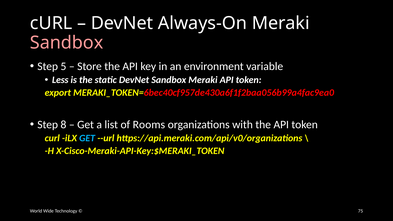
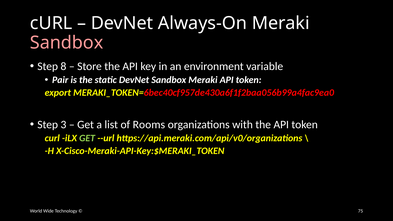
5: 5 -> 8 (63, 66)
Less: Less -> Pair (60, 80)
8: 8 -> 3 (63, 125)
GET colour: light blue -> light green (87, 138)
